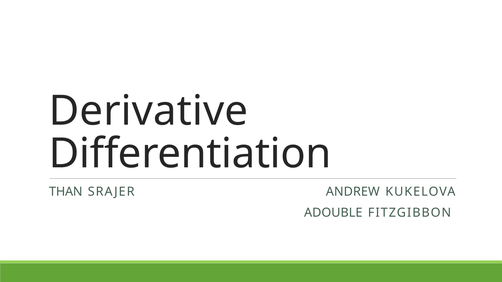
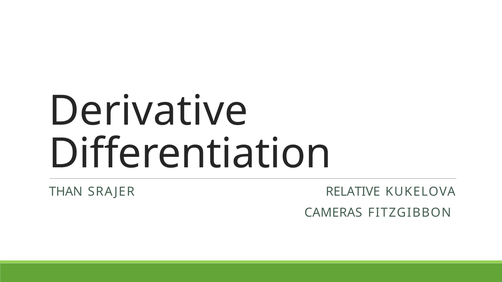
ANDREW: ANDREW -> RELATIVE (353, 192)
ADOUBLE: ADOUBLE -> CAMERAS (333, 213)
